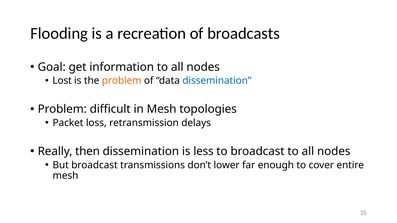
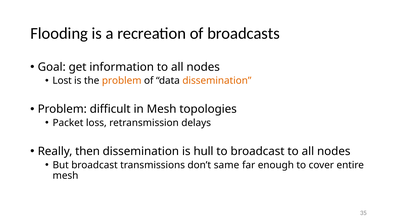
dissemination colour: blue -> orange (217, 81)
less: less -> hull (204, 152)
lower: lower -> same (227, 165)
